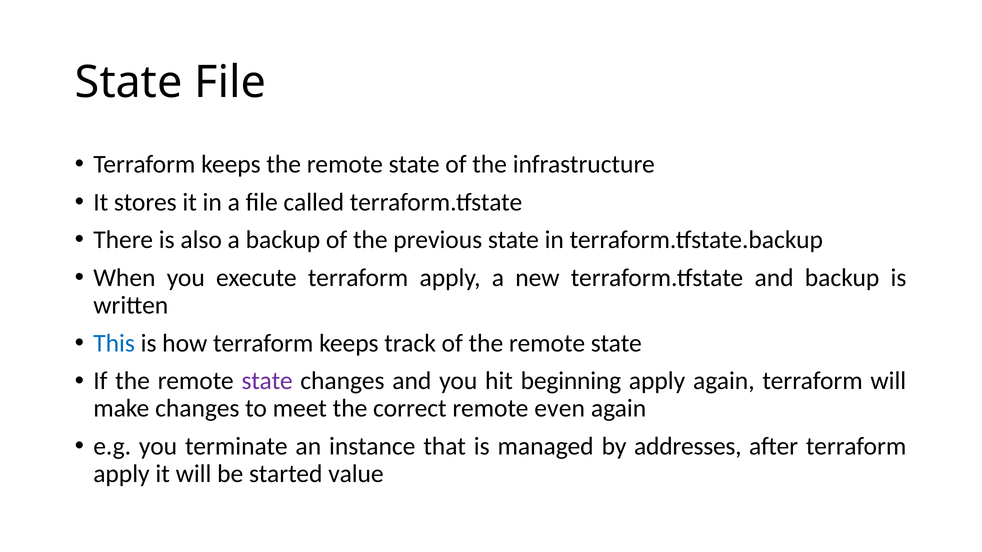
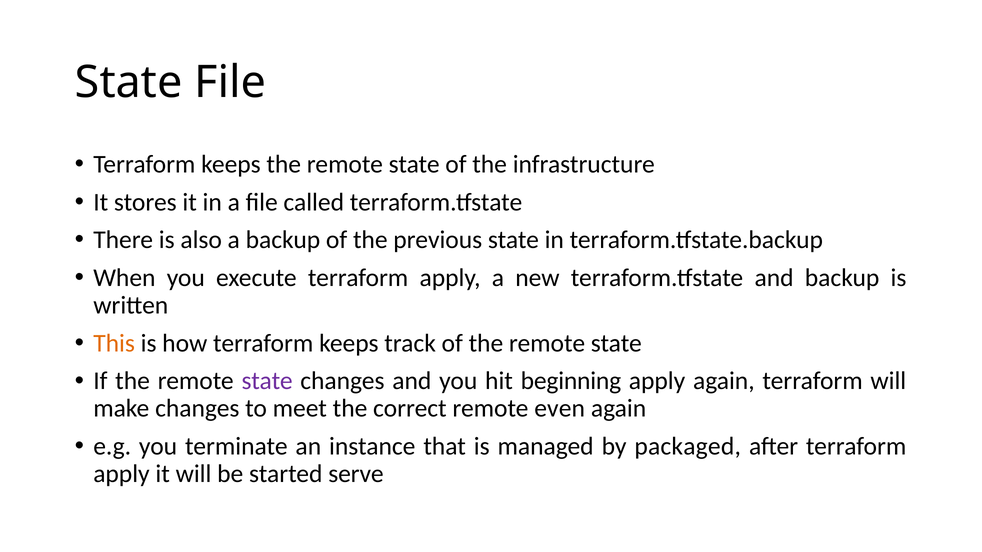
This colour: blue -> orange (114, 343)
addresses: addresses -> packaged (688, 447)
value: value -> serve (356, 474)
